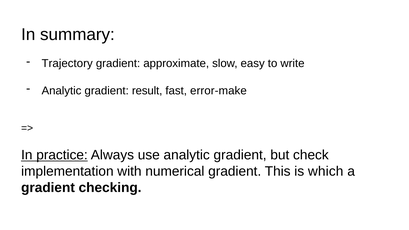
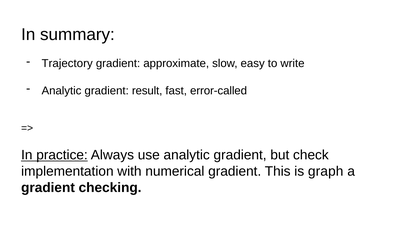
error-make: error-make -> error-called (219, 91)
which: which -> graph (326, 171)
